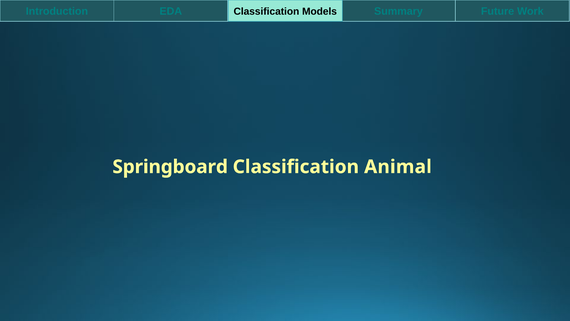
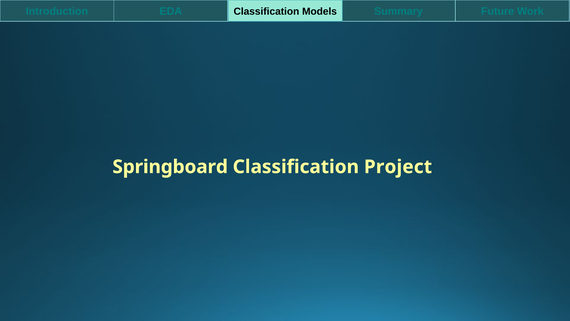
Animal: Animal -> Project (398, 167)
